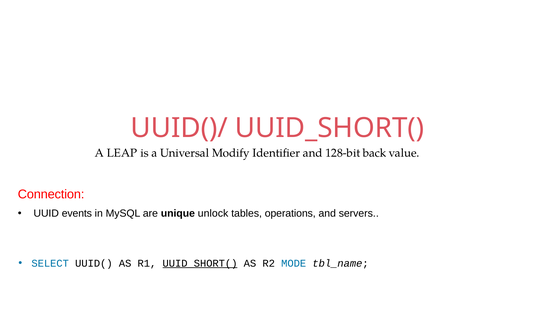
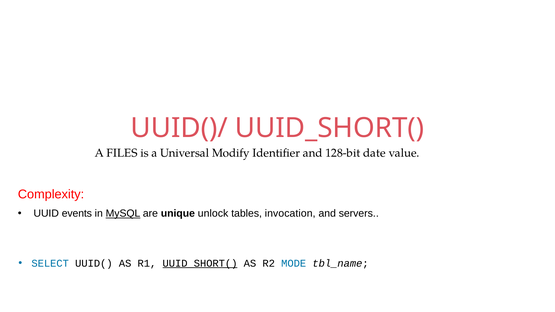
LEAP: LEAP -> FILES (122, 153)
back: back -> date (374, 153)
Connection: Connection -> Complexity (51, 194)
MySQL underline: none -> present (123, 214)
operations: operations -> invocation (290, 214)
